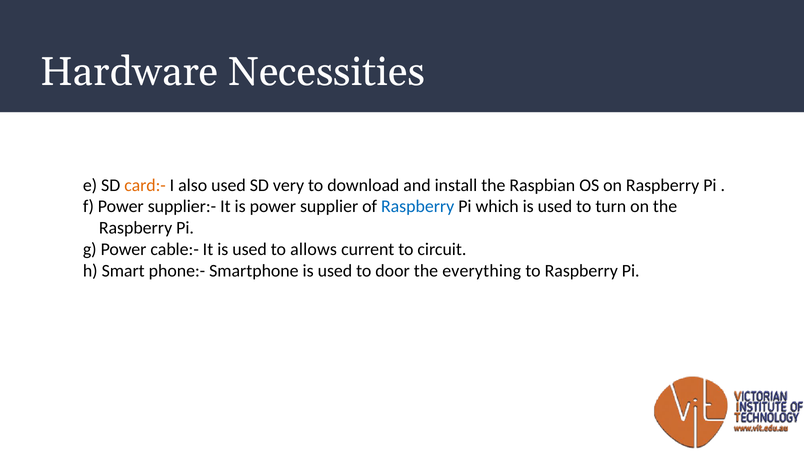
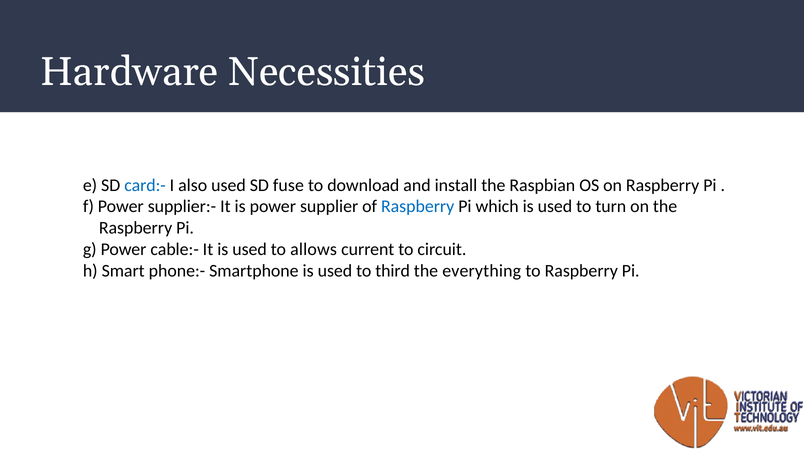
card:- colour: orange -> blue (145, 185)
very: very -> fuse (288, 185)
door: door -> third (393, 271)
